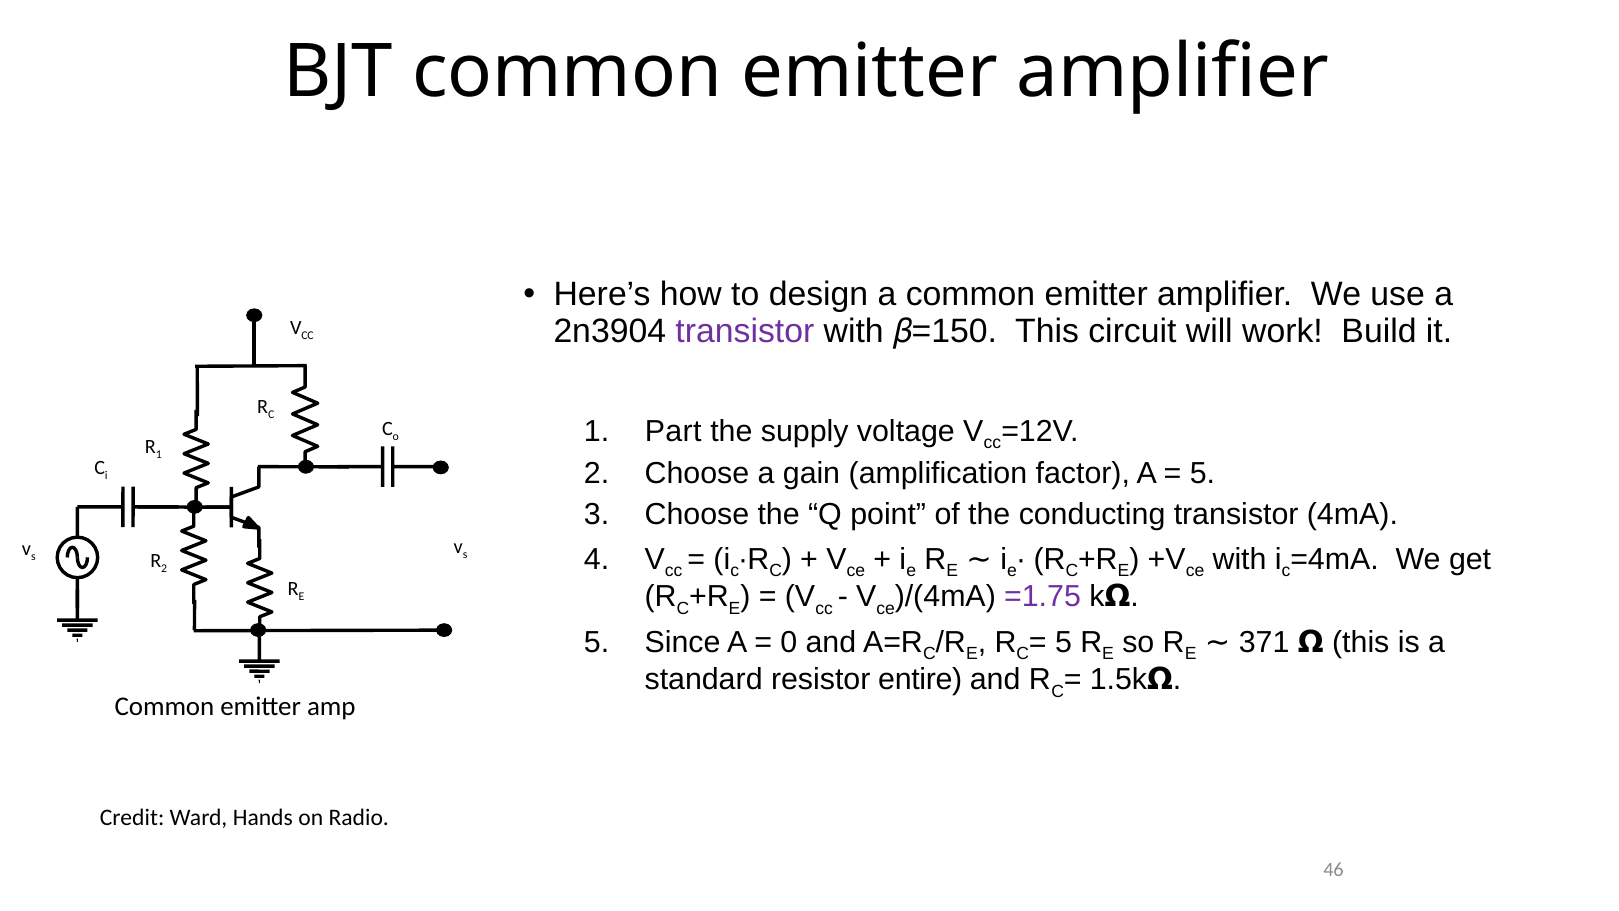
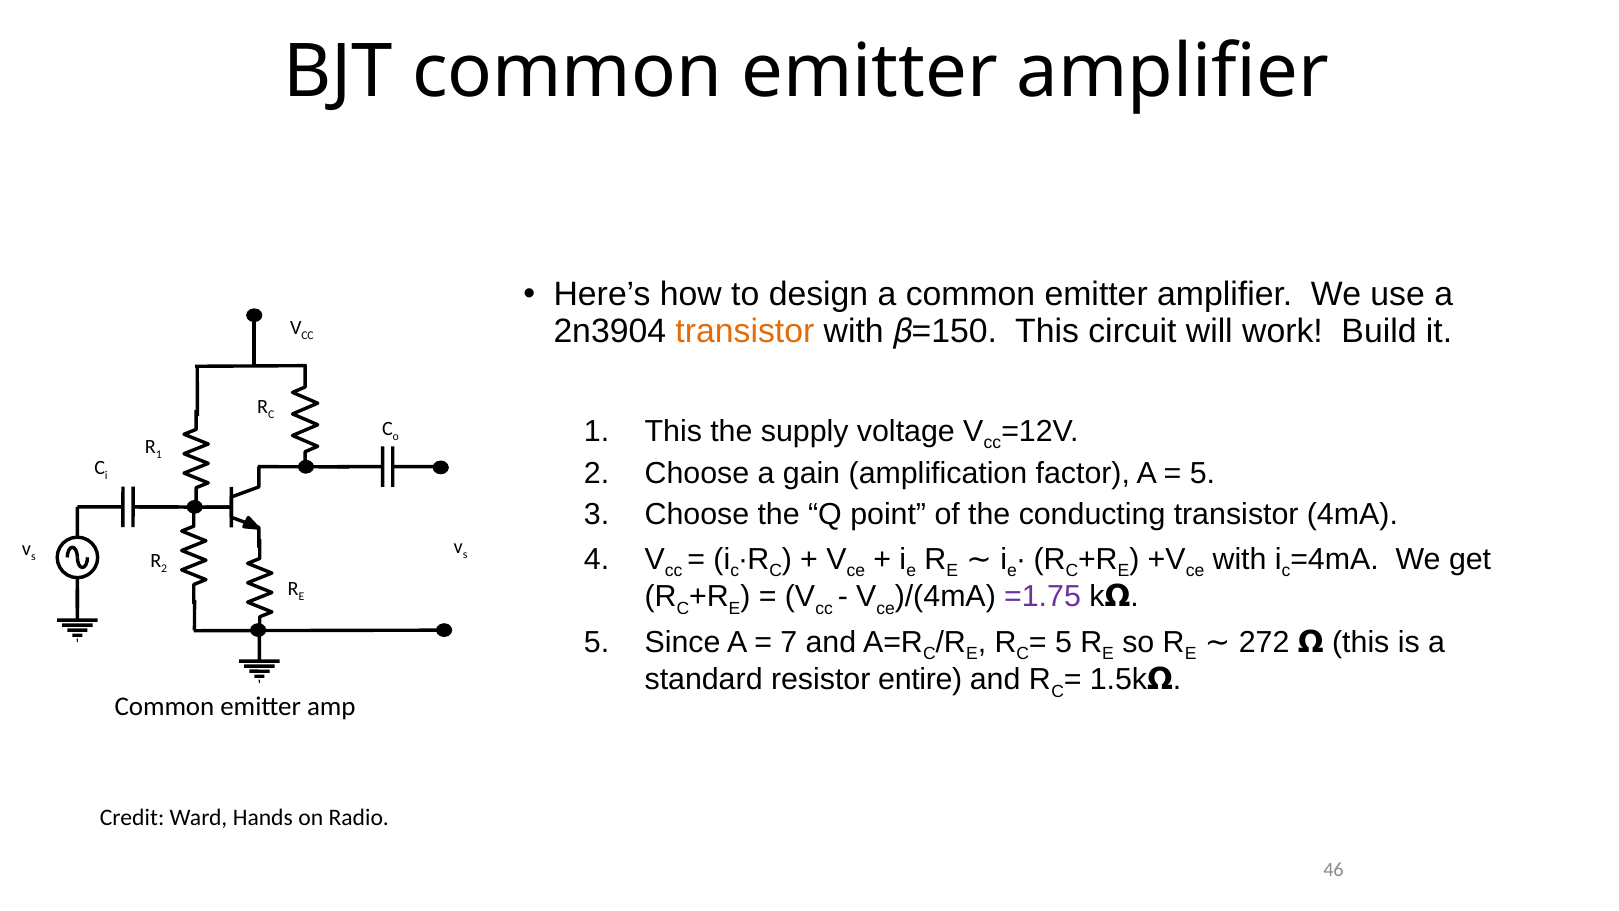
transistor colour: purple -> orange (745, 331)
Part: Part -> This (673, 431)
0: 0 -> 7 (789, 642)
371: 371 -> 272 (1264, 642)
